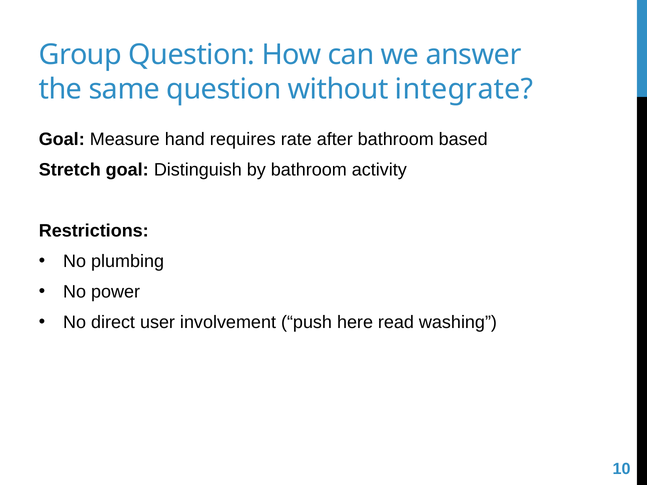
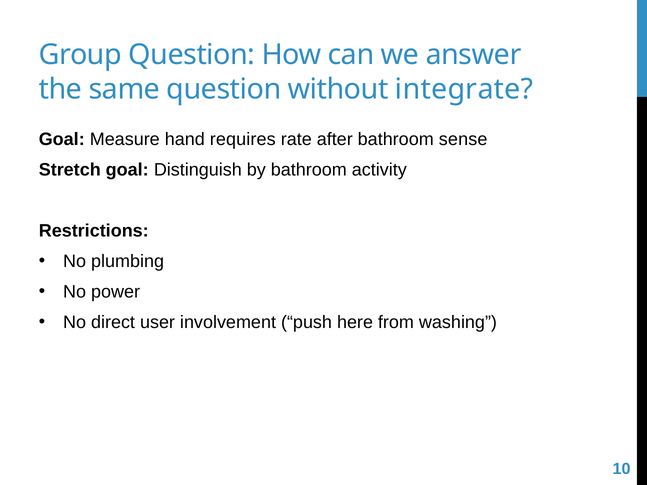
based: based -> sense (463, 139)
read: read -> from (396, 323)
